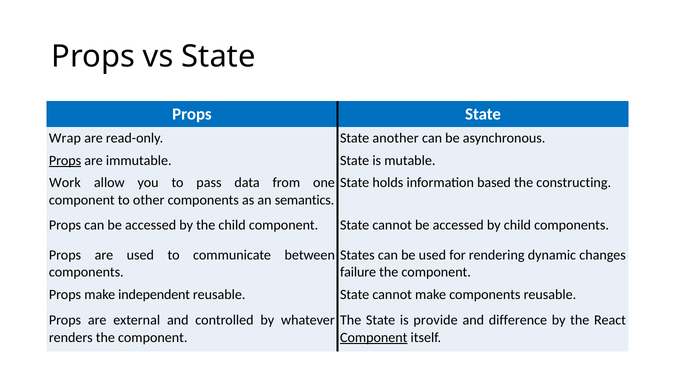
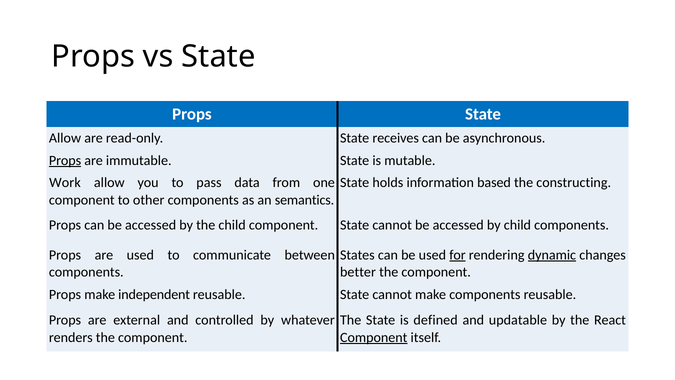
Wrap: Wrap -> Allow (65, 138)
another: another -> receives (396, 138)
for underline: none -> present (457, 255)
dynamic underline: none -> present (552, 255)
failure: failure -> better (358, 272)
provide: provide -> defined (436, 320)
difference: difference -> updatable (518, 320)
